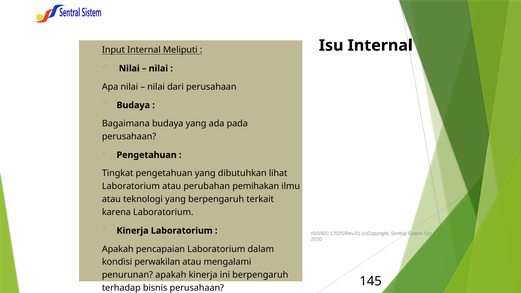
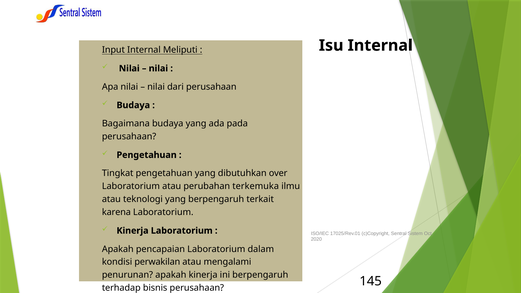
lihat: lihat -> over (278, 173)
pemihakan: pemihakan -> terkemuka (256, 186)
